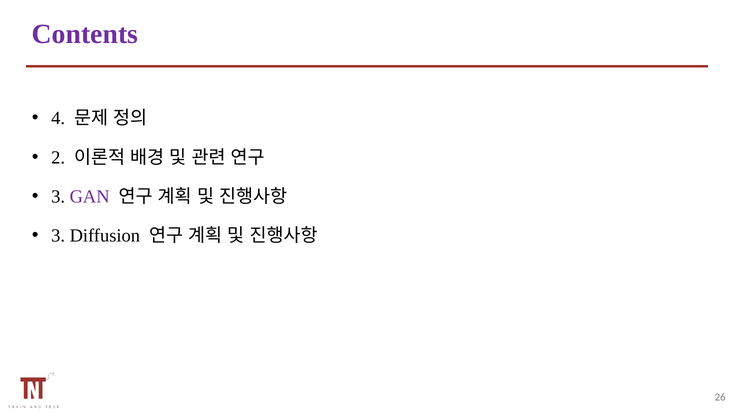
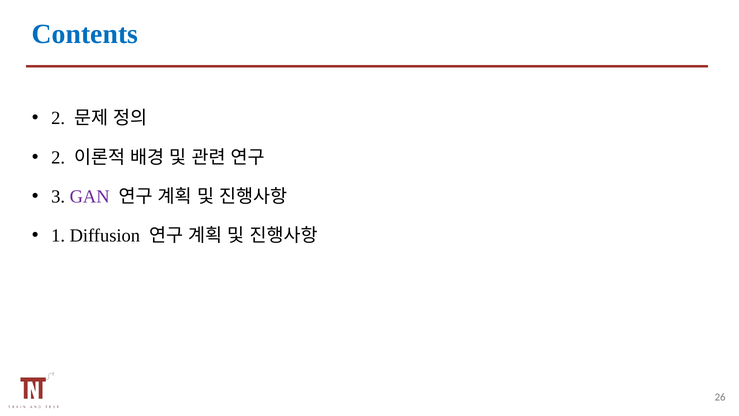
Contents colour: purple -> blue (85, 34)
4: 4 -> 2 (58, 118)
3: 3 -> 1 (58, 235)
